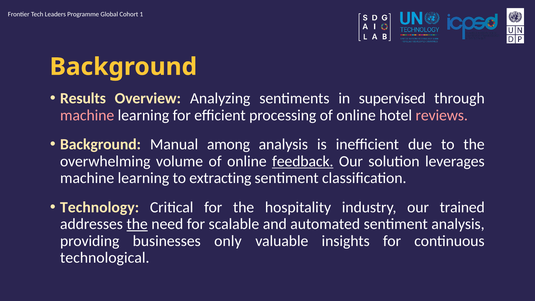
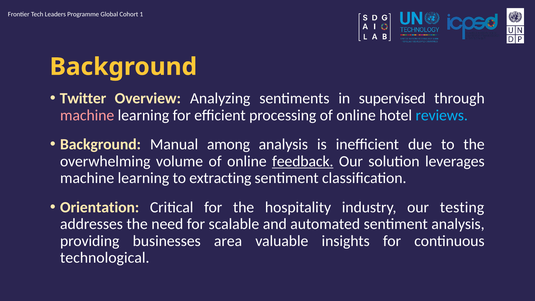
Results: Results -> Twitter (83, 98)
reviews colour: pink -> light blue (442, 115)
Technology: Technology -> Orientation (100, 207)
trained: trained -> testing (462, 207)
the underline: present -> none (137, 224)
only: only -> area (228, 241)
